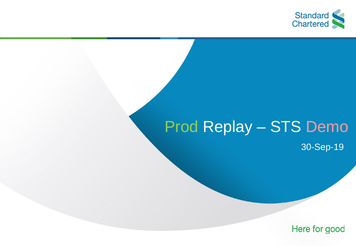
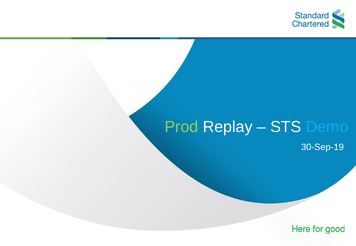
Demo colour: pink -> light blue (327, 127)
